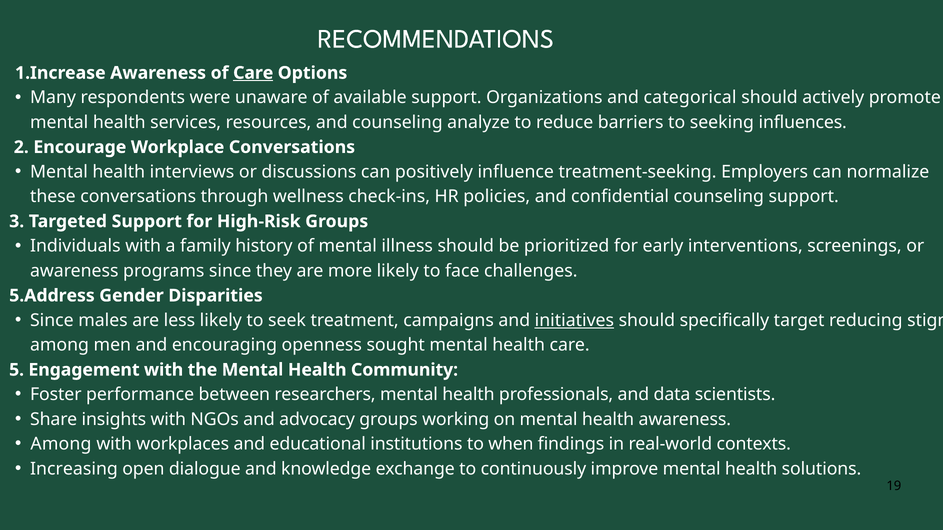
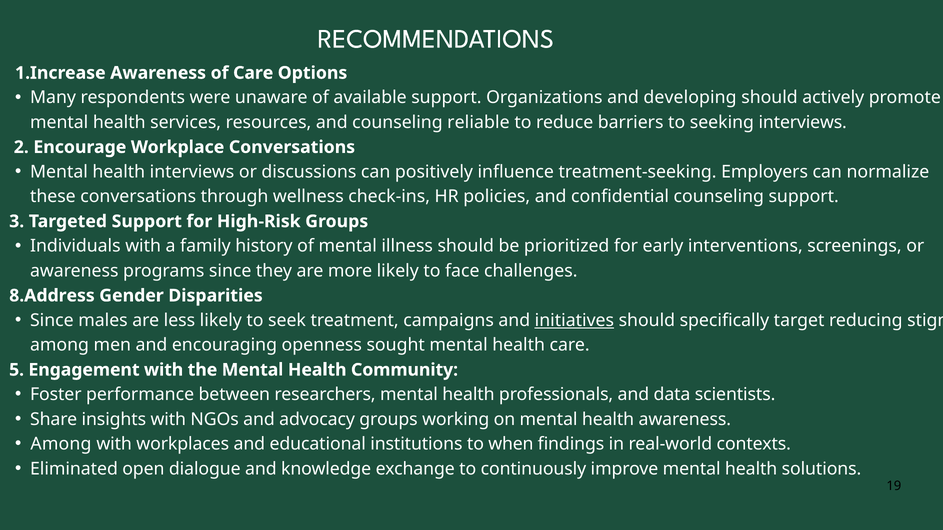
Care underline: present -> none (253, 73)
categorical: categorical -> developing (690, 98)
analyze: analyze -> reliable (478, 123)
seeking influences: influences -> interviews (803, 123)
5.Address: 5.Address -> 8.Address (52, 296)
Increasing: Increasing -> Eliminated (74, 469)
